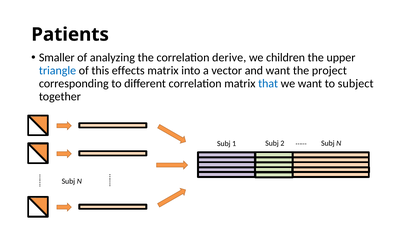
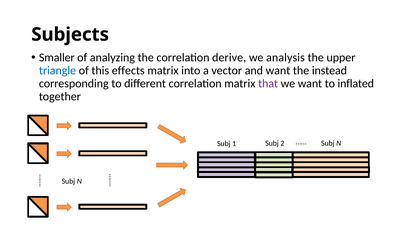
Patients: Patients -> Subjects (70, 34)
children: children -> analysis (285, 58)
project: project -> instead (329, 70)
that colour: blue -> purple (268, 83)
subject: subject -> inflated (356, 83)
